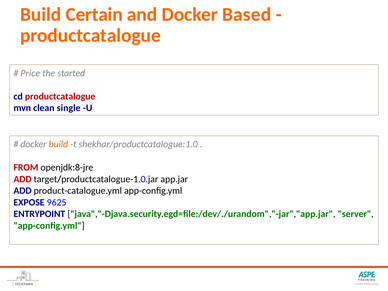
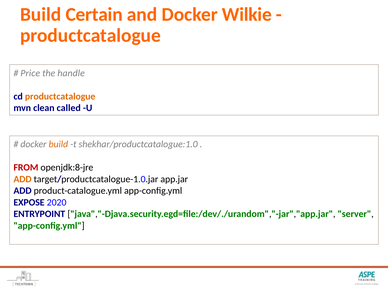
Based: Based -> Wilkie (247, 14)
started: started -> handle (71, 73)
productcatalogue colour: red -> orange (60, 96)
single: single -> called (69, 108)
ADD colour: red -> orange (23, 179)
9625: 9625 -> 2020 (57, 202)
